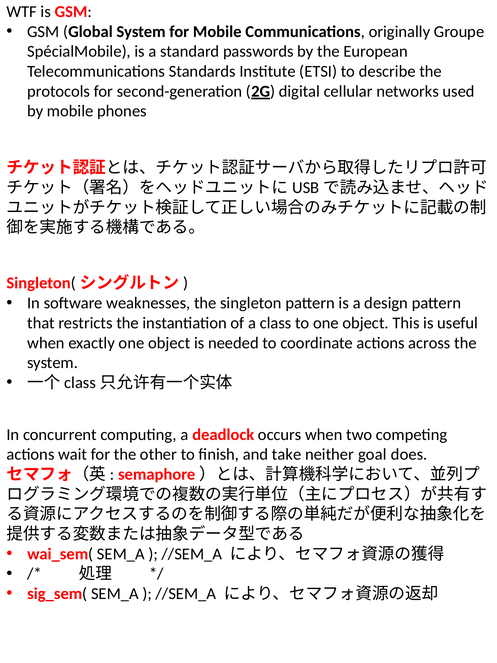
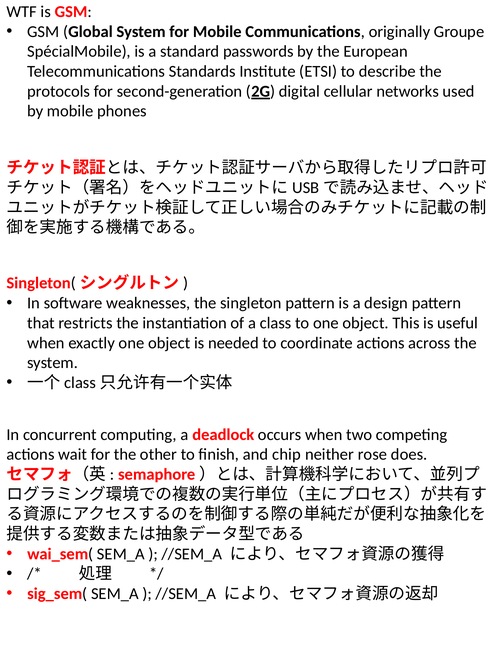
take: take -> chip (287, 454)
goal: goal -> rose (372, 454)
